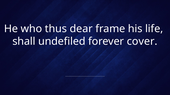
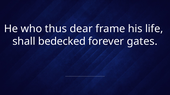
undefiled: undefiled -> bedecked (62, 42)
cover: cover -> gates (142, 42)
